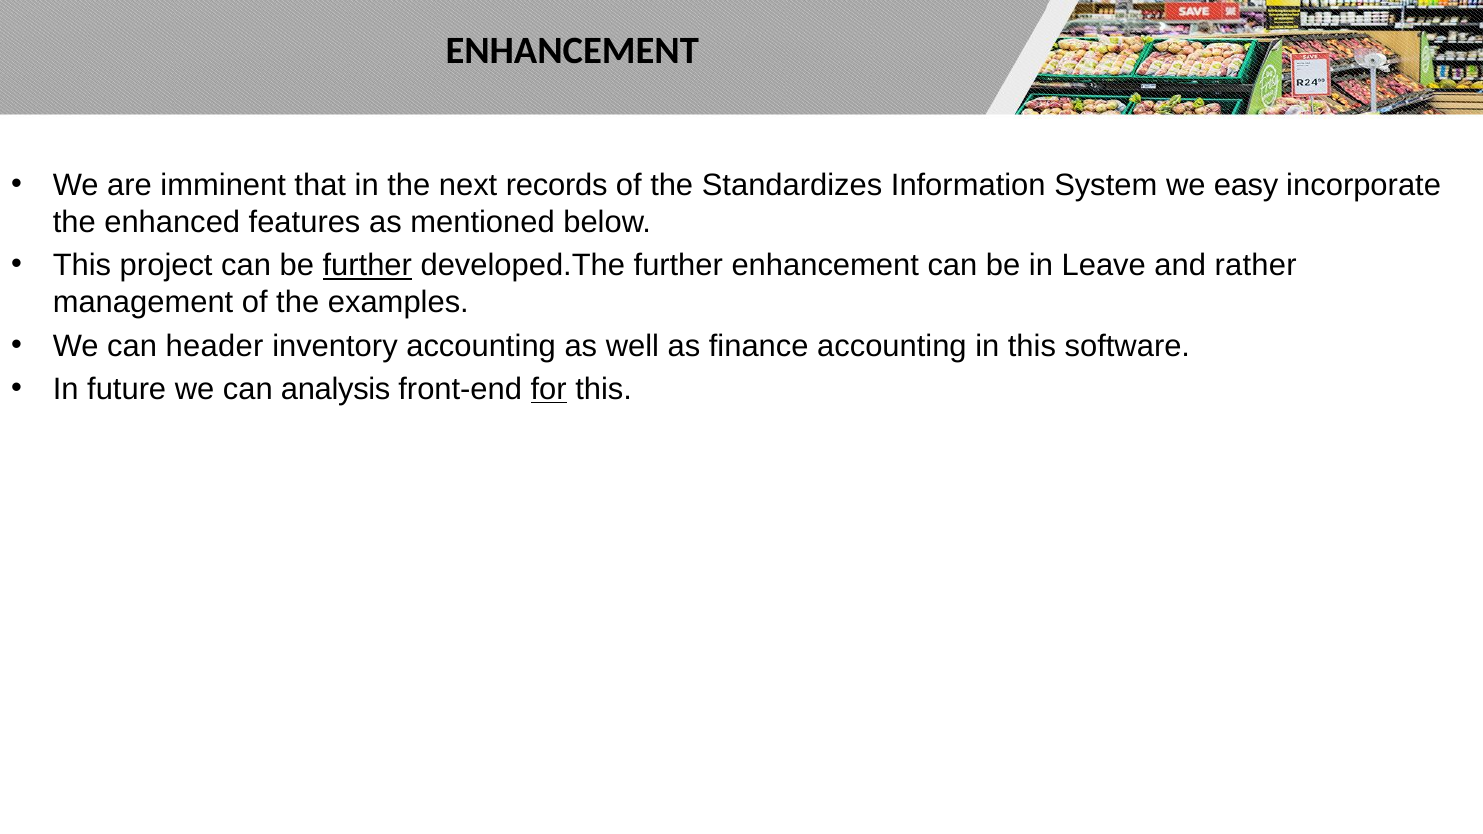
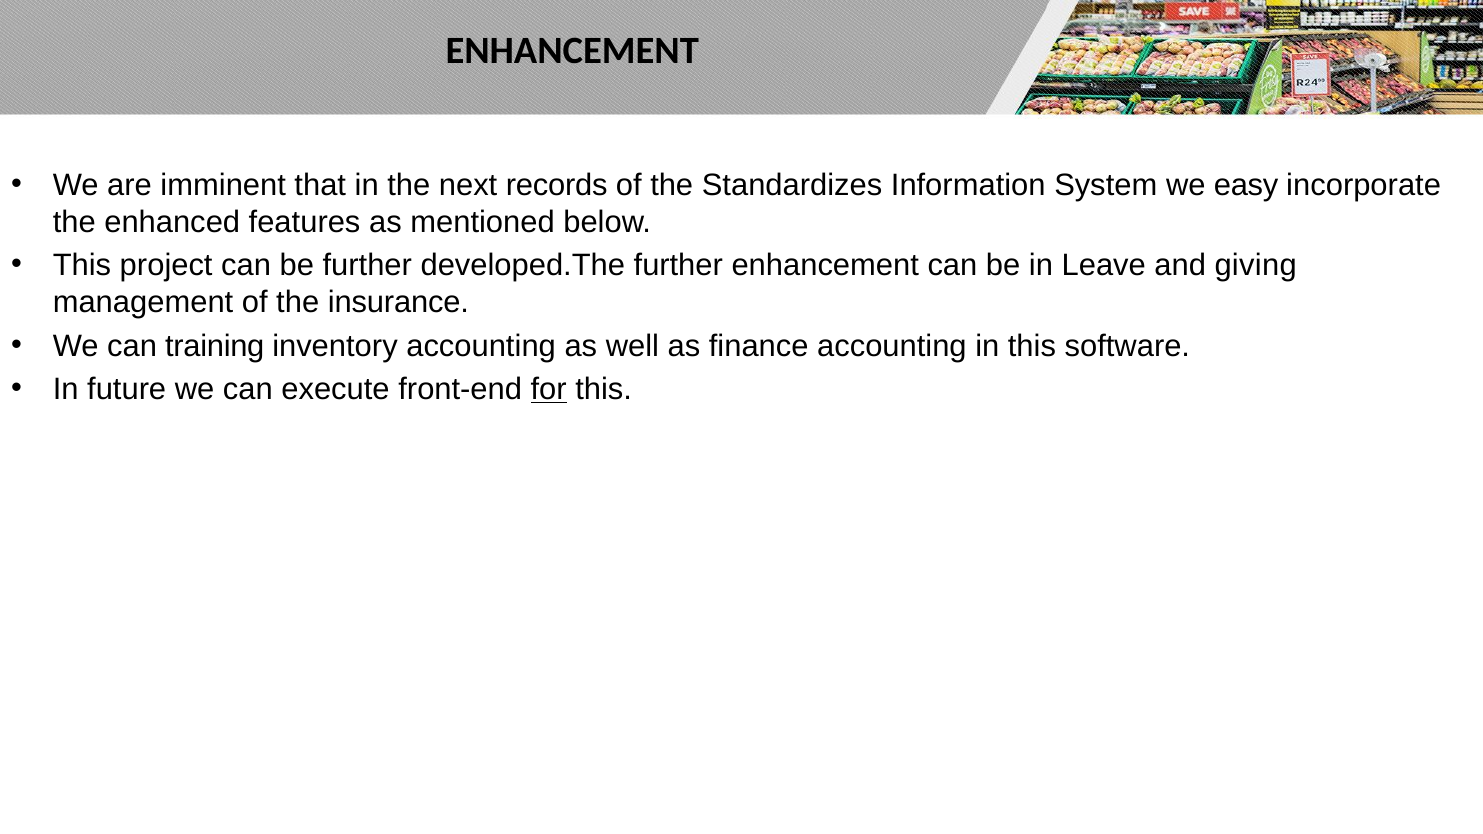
further underline: present -> none (367, 266)
rather: rather -> giving (1256, 266)
examples: examples -> insurance (398, 303)
header: header -> training (215, 346)
analysis: analysis -> execute (336, 389)
